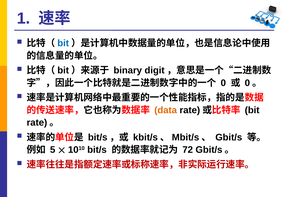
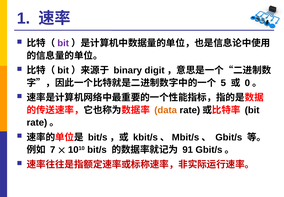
bit colour: blue -> purple (63, 43)
0: 0 -> 5 (223, 83)
5: 5 -> 7 (53, 150)
72: 72 -> 91 (188, 150)
